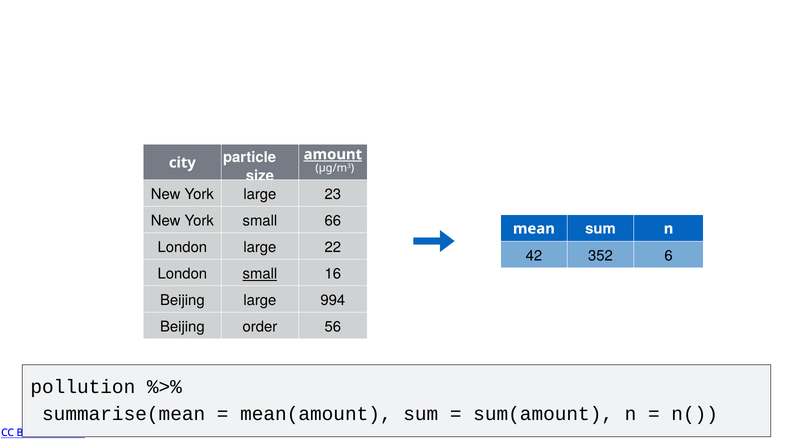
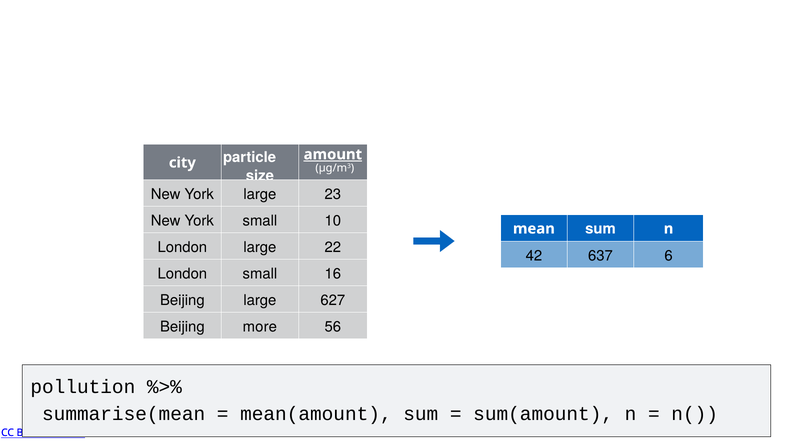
66: 66 -> 10 (333, 221)
352: 352 -> 637 (600, 256)
small underline: present -> none (260, 274)
994: 994 -> 627 (333, 301)
order: order -> more (260, 327)
